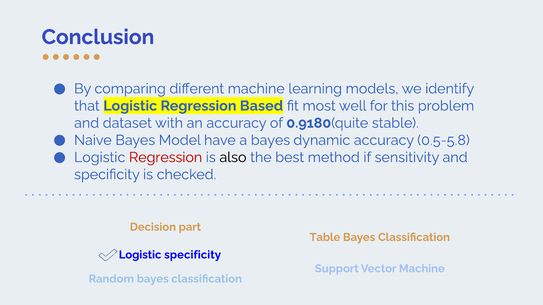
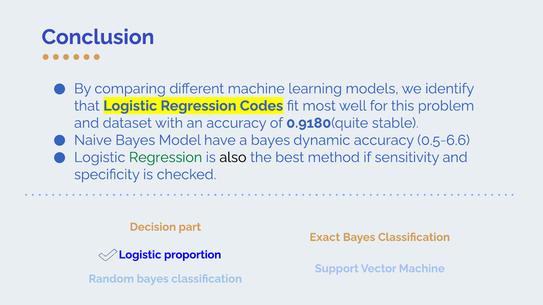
Based: Based -> Codes (261, 106)
0.5-5.8: 0.5-5.8 -> 0.5-6.6 (444, 140)
Regression colour: red -> green (166, 158)
Table: Table -> Exact (325, 238)
Logistic specificity: specificity -> proportion (193, 255)
